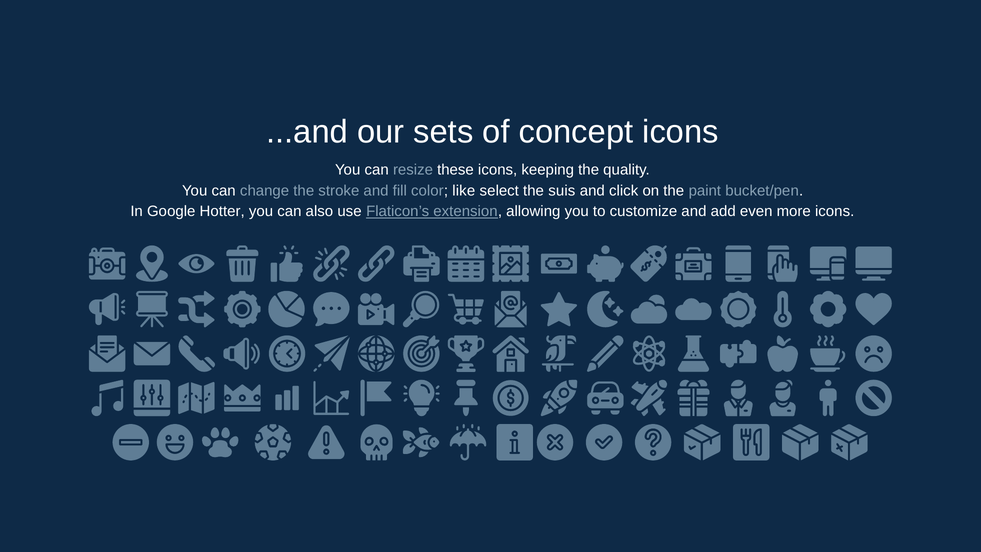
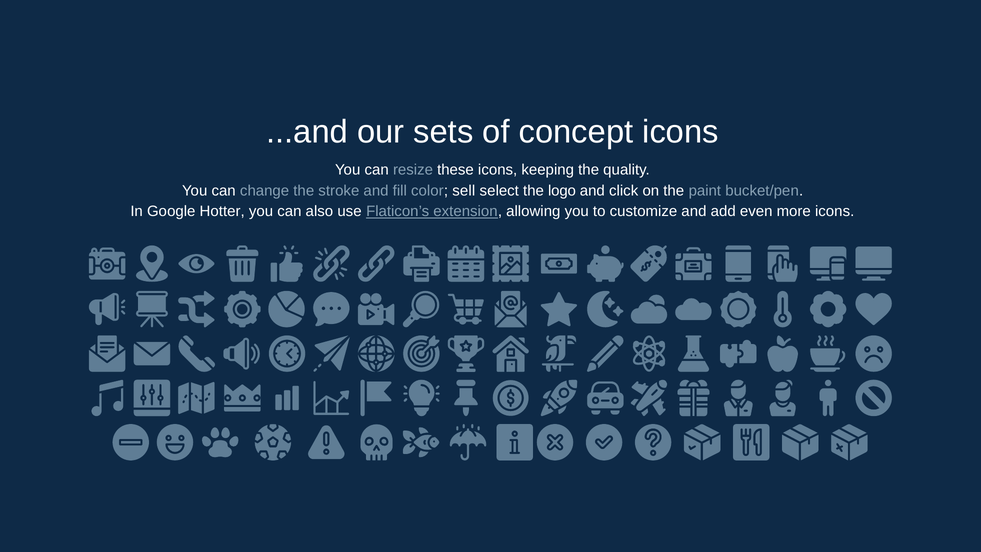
like: like -> sell (464, 191)
suis: suis -> logo (562, 191)
